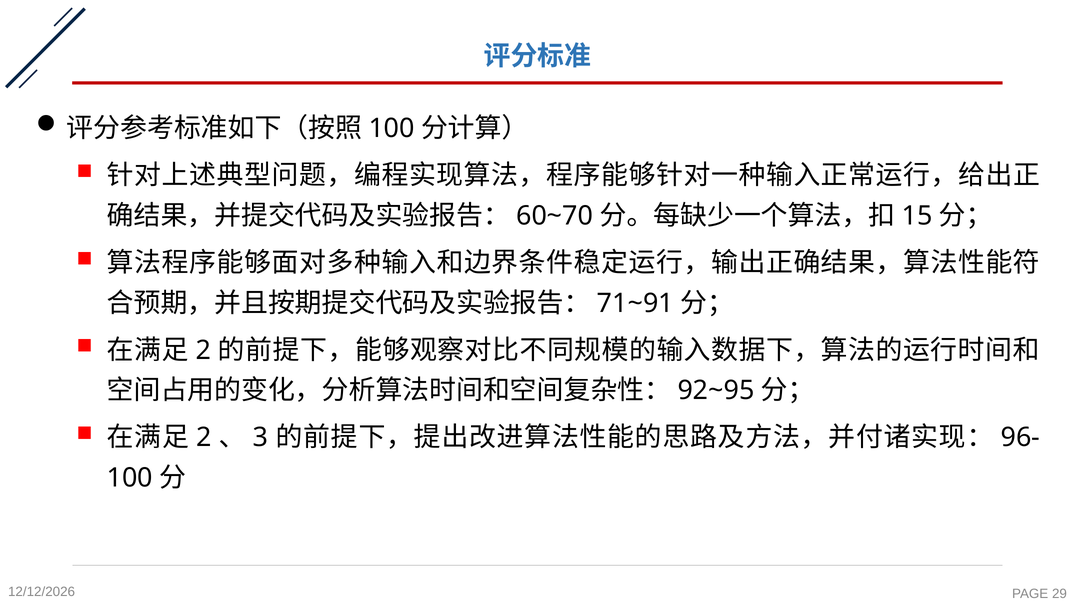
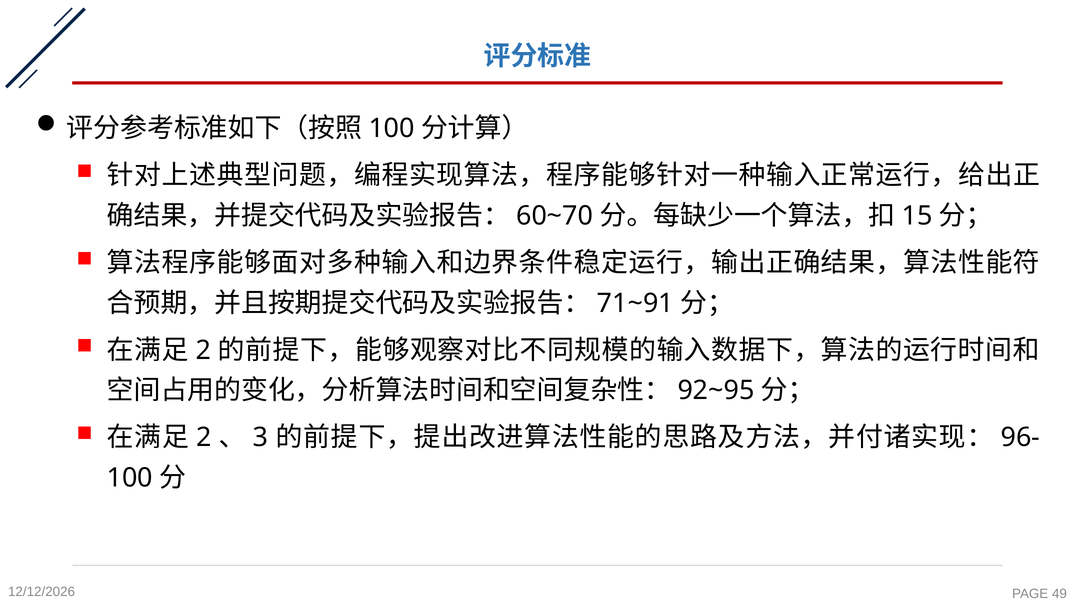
29: 29 -> 49 (1059, 594)
